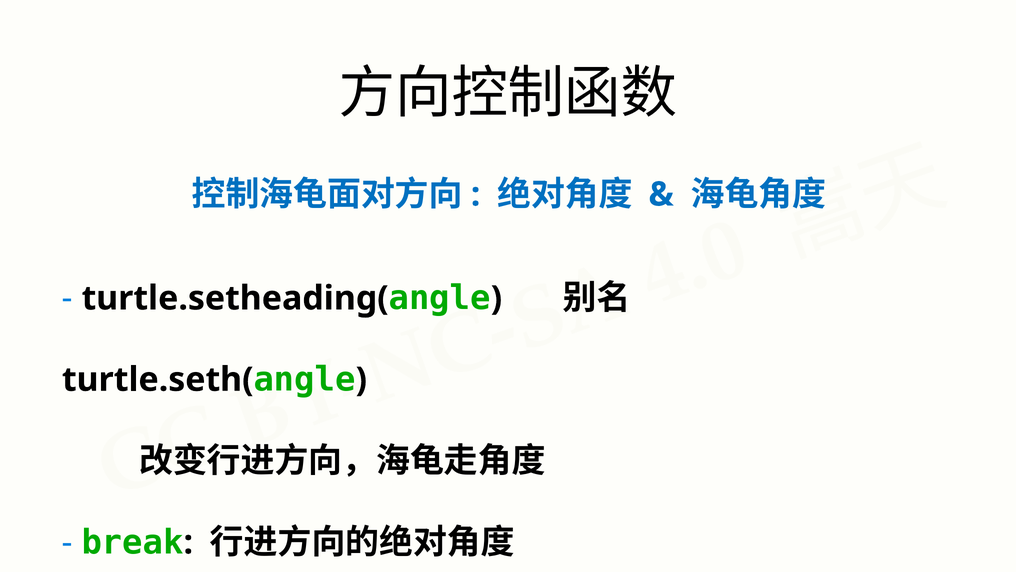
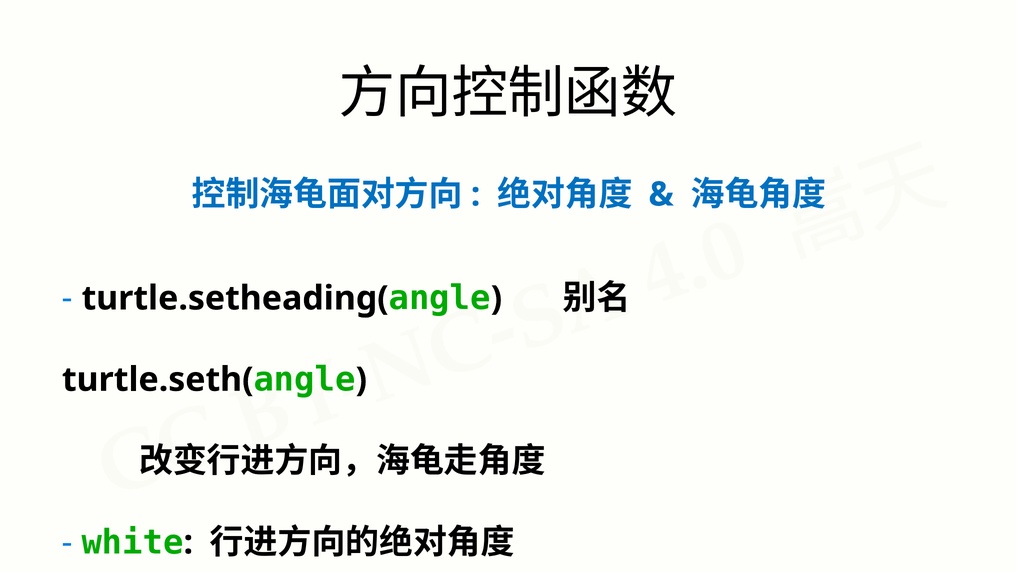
break: break -> white (133, 542)
